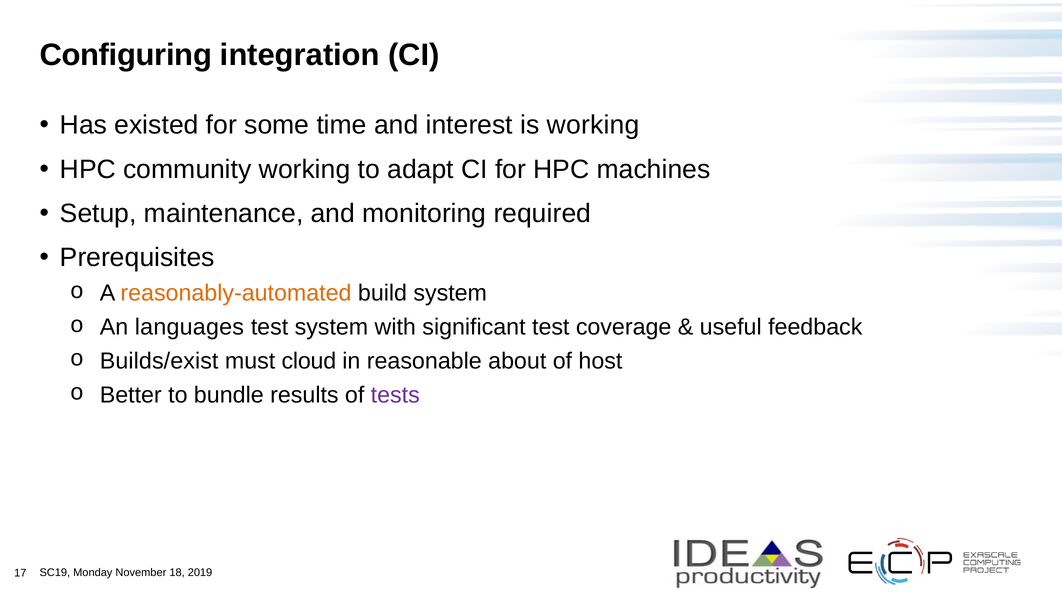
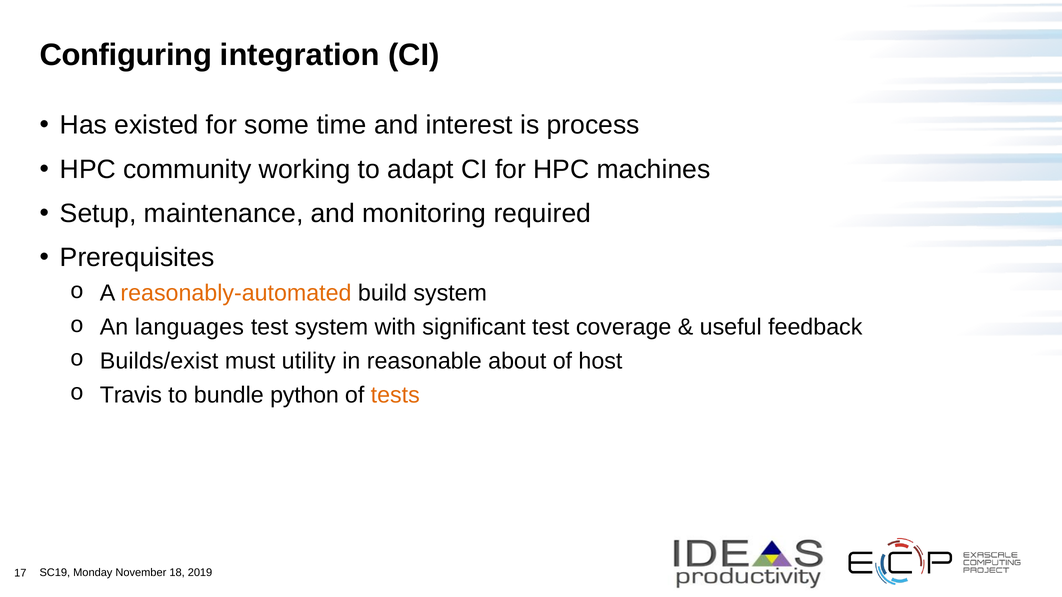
is working: working -> process (593, 125)
cloud: cloud -> utility (309, 361)
Better: Better -> Travis (131, 395)
results: results -> python (304, 395)
tests colour: purple -> orange (395, 395)
